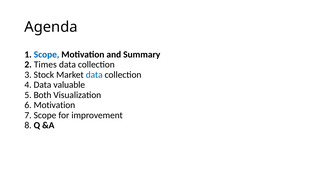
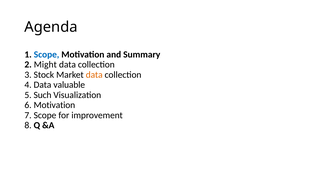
Times: Times -> Might (45, 64)
data colour: blue -> orange (94, 74)
Both: Both -> Such (43, 95)
